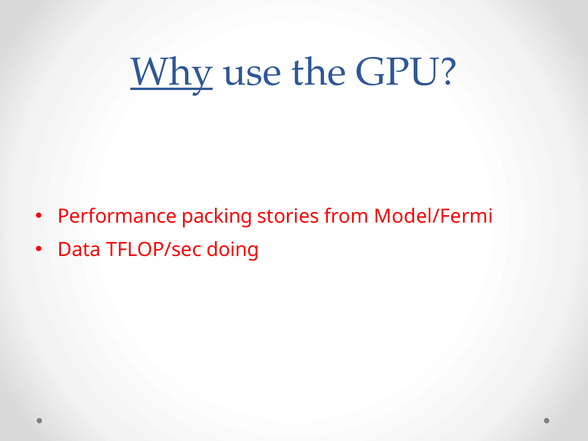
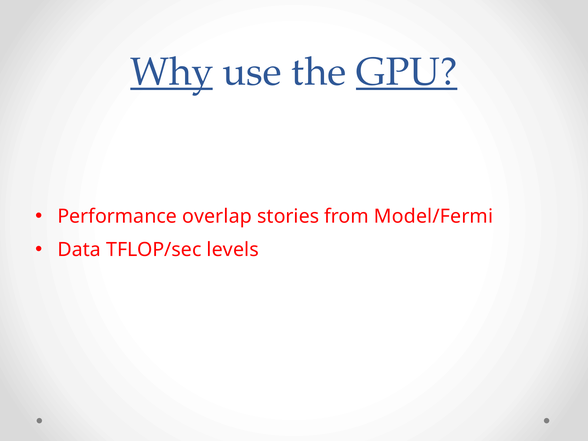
GPU underline: none -> present (407, 72)
packing: packing -> overlap (217, 216)
doing: doing -> levels (233, 250)
